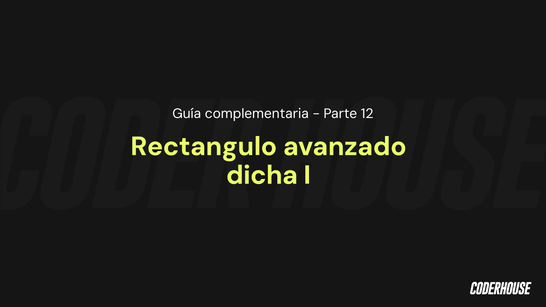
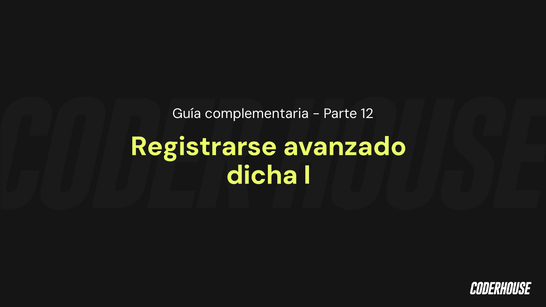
Rectangulo: Rectangulo -> Registrarse (204, 146)
